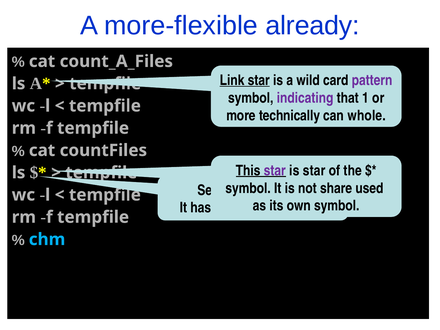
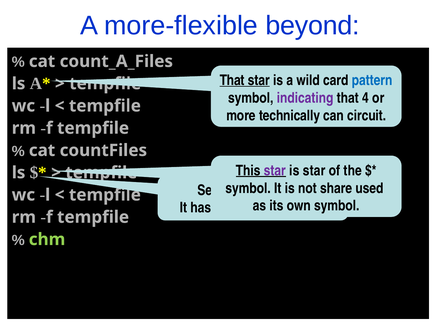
already: already -> beyond (313, 26)
Link: Link -> That (232, 80)
pattern colour: purple -> blue (372, 80)
1: 1 -> 4 (366, 98)
whole: whole -> circuit (367, 116)
chm colour: light blue -> light green (47, 239)
